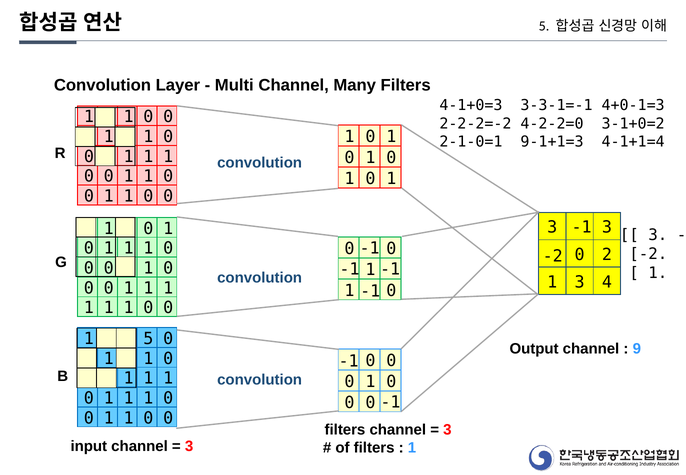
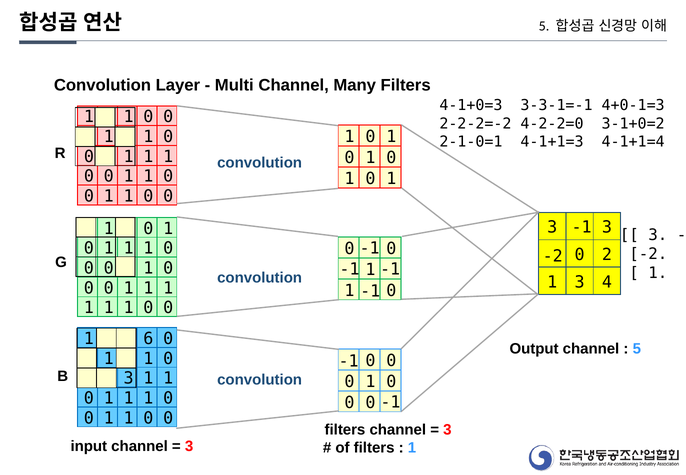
9-1+1=3: 9-1+1=3 -> 4-1+1=3 (552, 142)
5: 5 -> 6 (148, 339)
9: 9 -> 5 (637, 349)
1: 1 -> 3 (129, 378)
